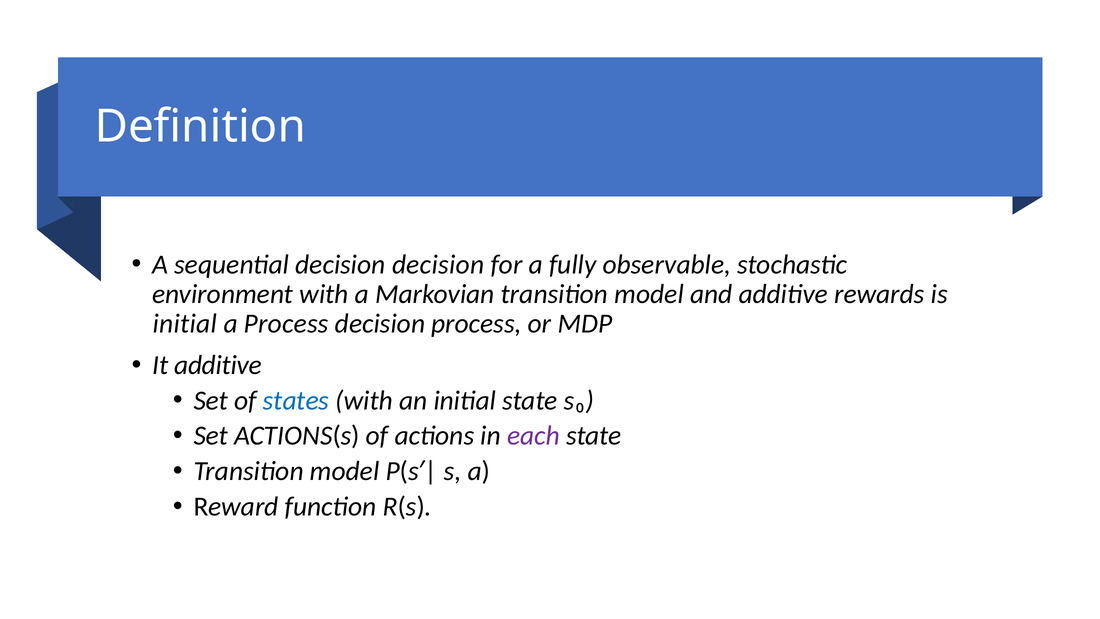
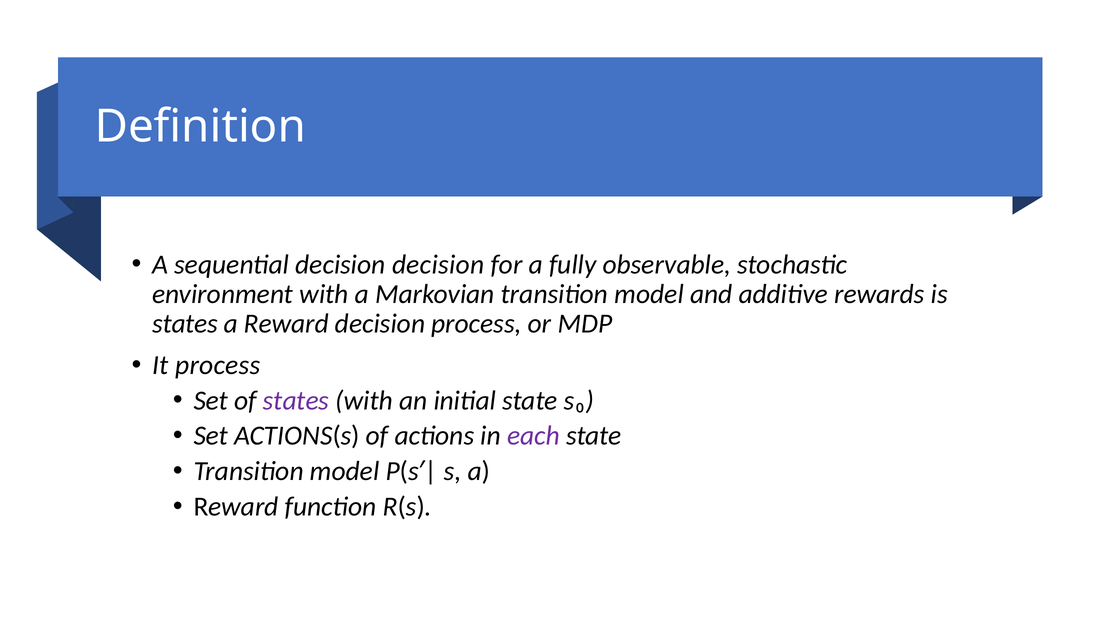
initial: initial -> states (185, 324)
a Process: Process -> Reward (286, 324)
It additive: additive -> process (218, 365)
states colour: blue -> purple (296, 400)
